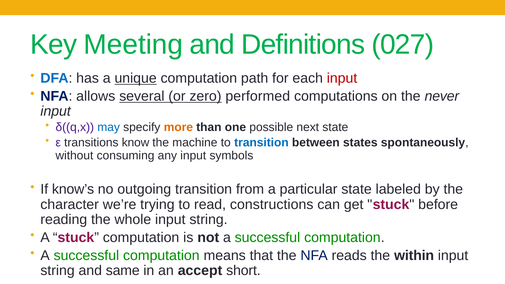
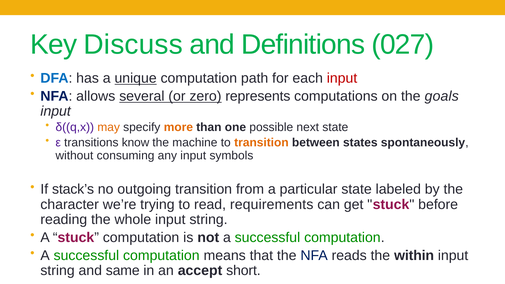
Meeting: Meeting -> Discuss (133, 45)
performed: performed -> represents (258, 96)
never: never -> goals (442, 96)
may colour: blue -> orange (109, 127)
transition colour: blue -> orange (261, 143)
know’s: know’s -> stack’s (73, 189)
constructions: constructions -> requirements (272, 204)
